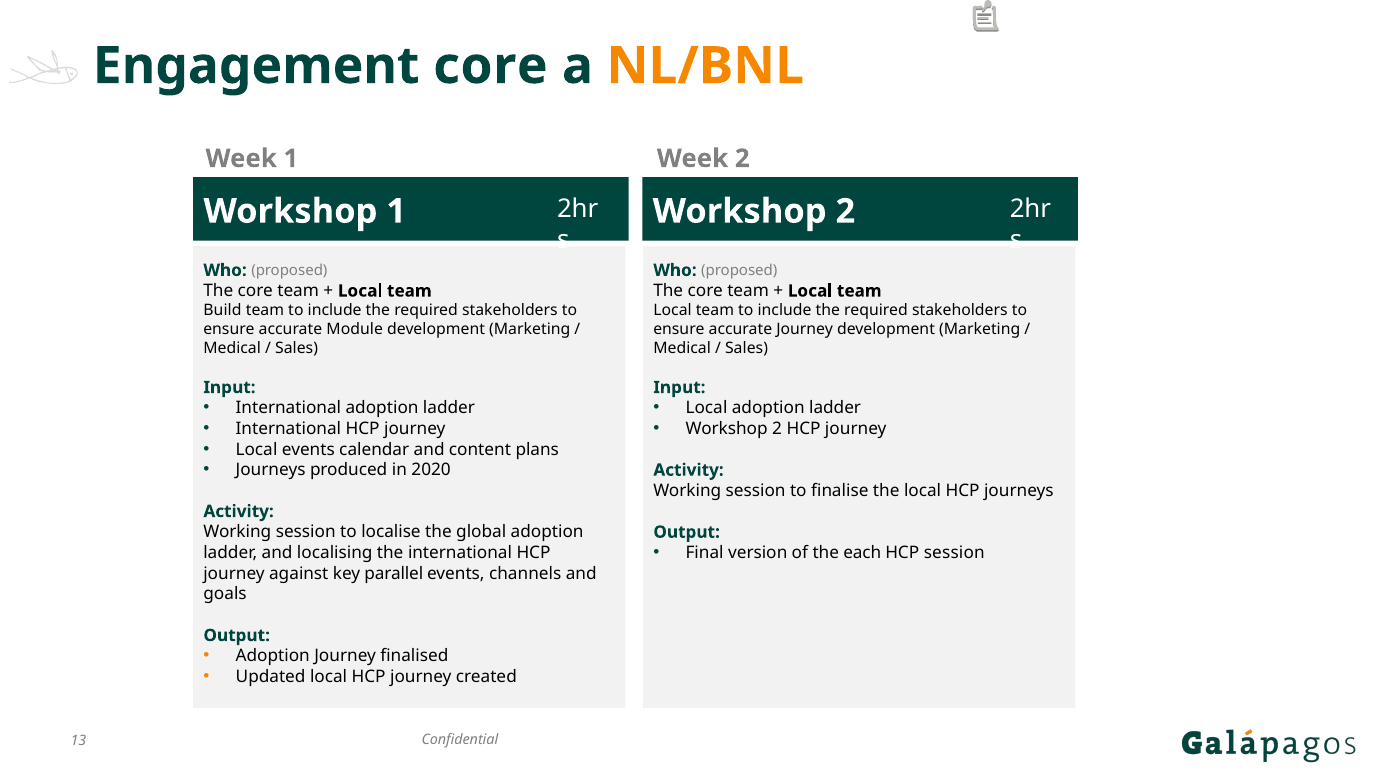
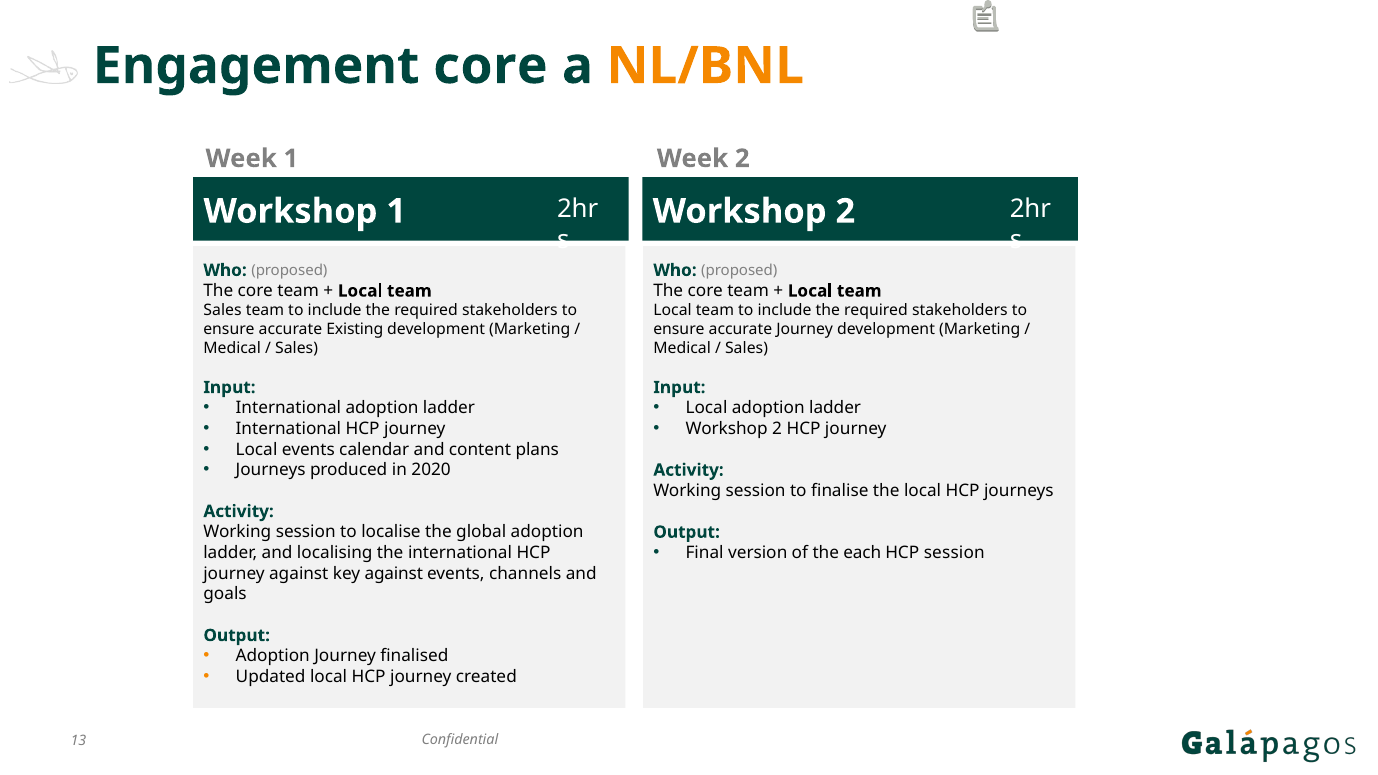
Build: Build -> Sales (223, 311)
Module: Module -> Existing (355, 330)
key parallel: parallel -> against (394, 573)
